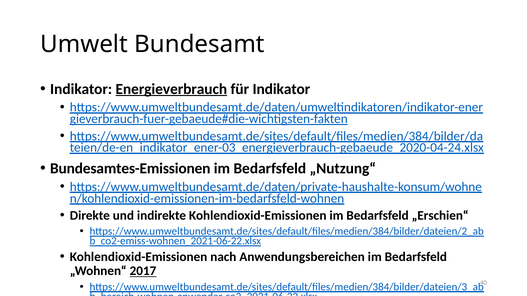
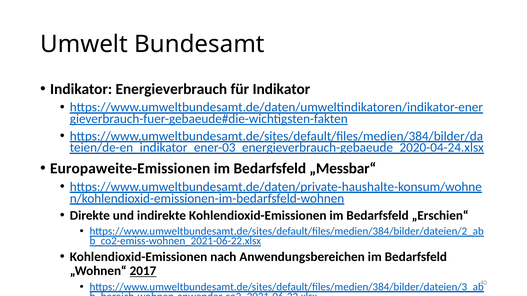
Energieverbrauch underline: present -> none (171, 89)
Bundesamtes-Emissionen: Bundesamtes-Emissionen -> Europaweite-Emissionen (130, 169)
„Nutzung“: „Nutzung“ -> „Messbar“ (343, 169)
